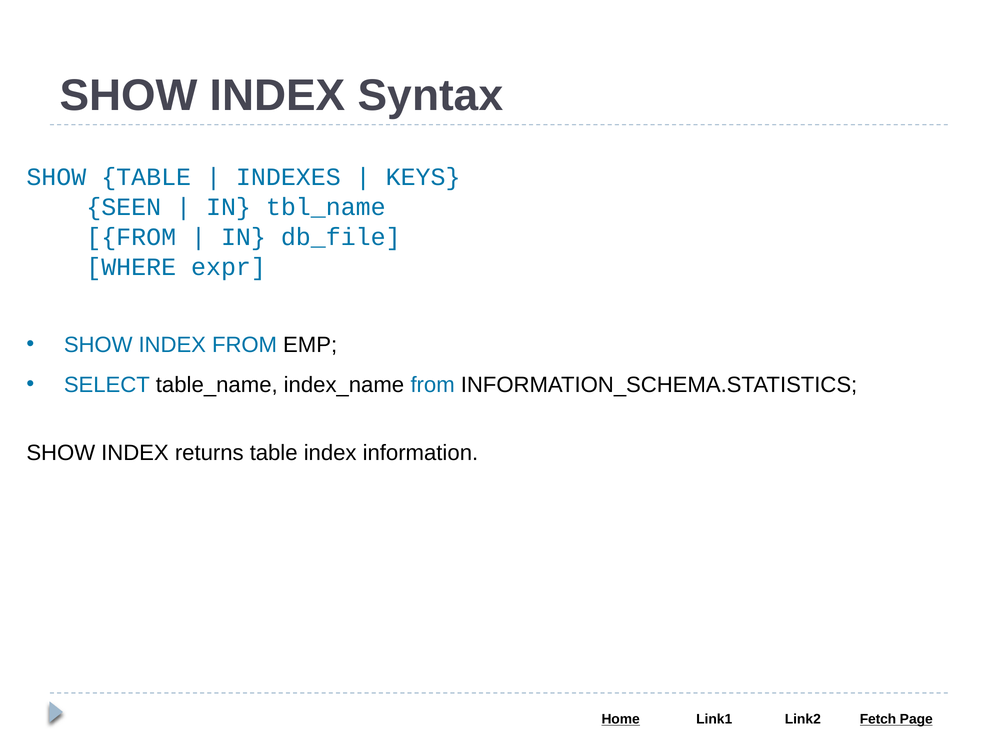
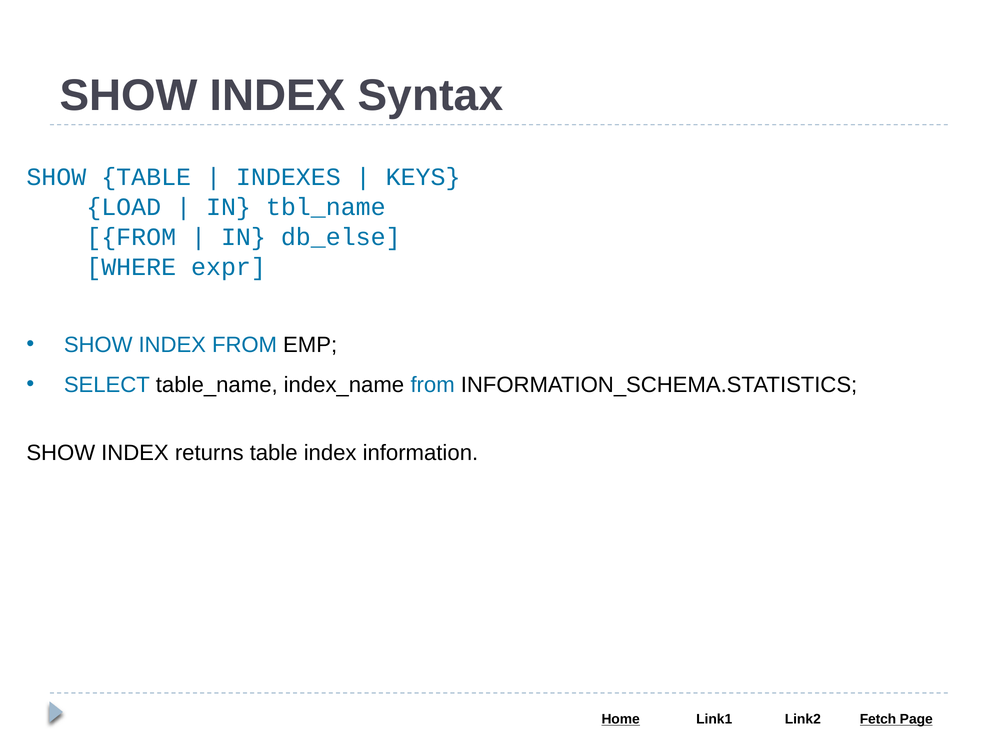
SEEN: SEEN -> LOAD (124, 207)
db_file: db_file -> db_else (341, 237)
